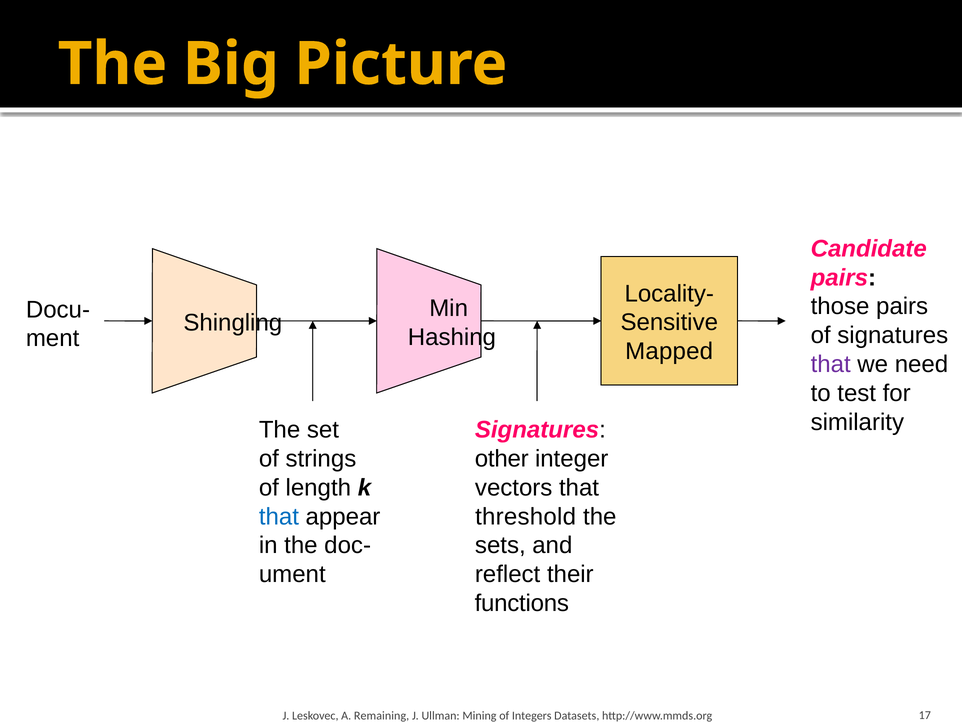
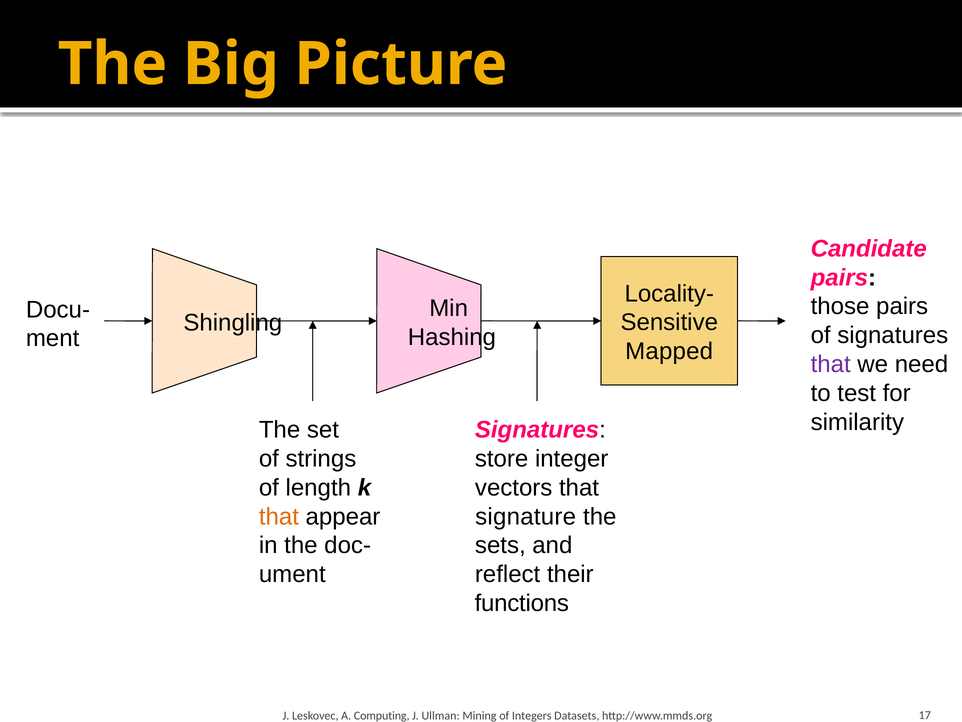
other: other -> store (502, 459)
that colour: blue -> orange (279, 516)
threshold: threshold -> signature (526, 516)
Remaining: Remaining -> Computing (382, 715)
